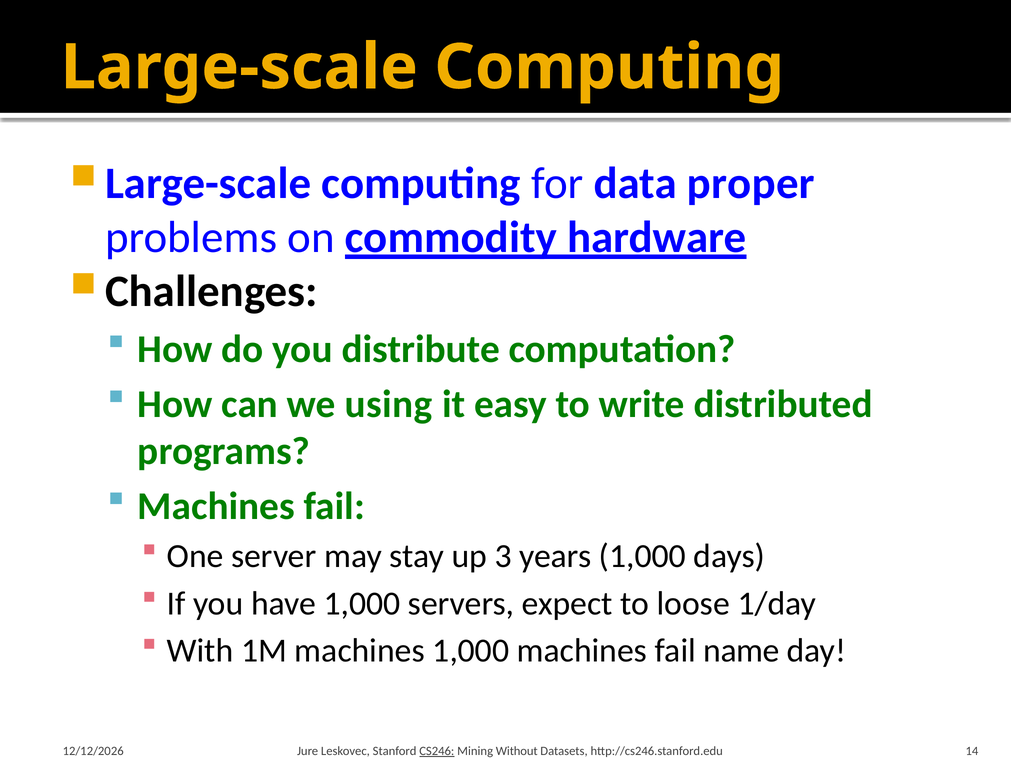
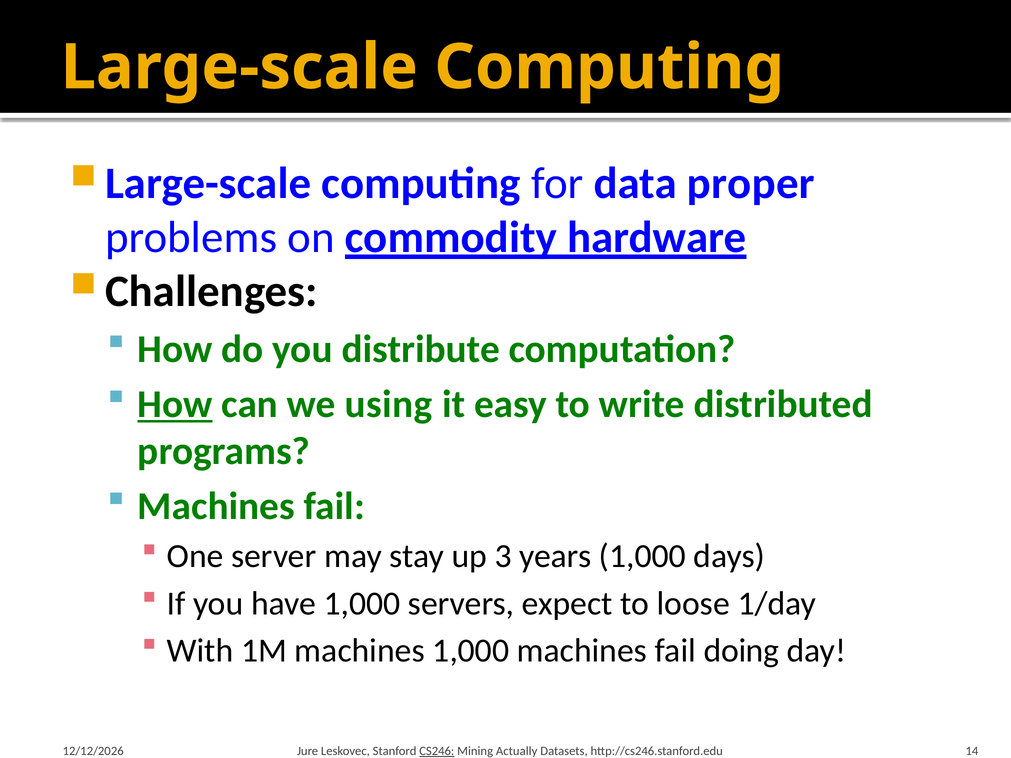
How underline: none -> present (175, 404)
name: name -> doing (741, 651)
Without: Without -> Actually (517, 751)
